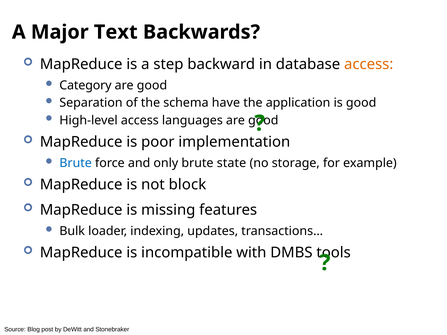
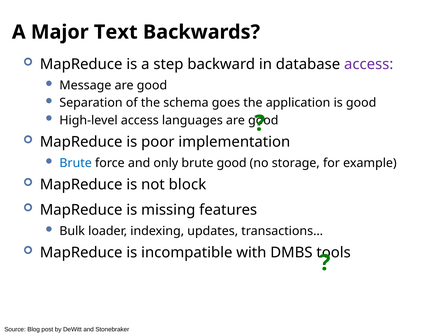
access colour: orange -> purple (369, 64)
Category: Category -> Message (85, 86)
have: have -> goes (226, 103)
brute state: state -> good (232, 163)
